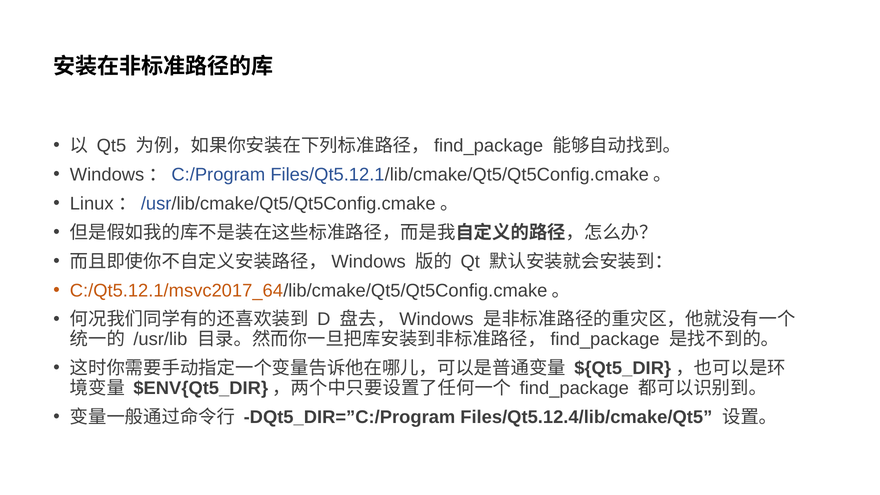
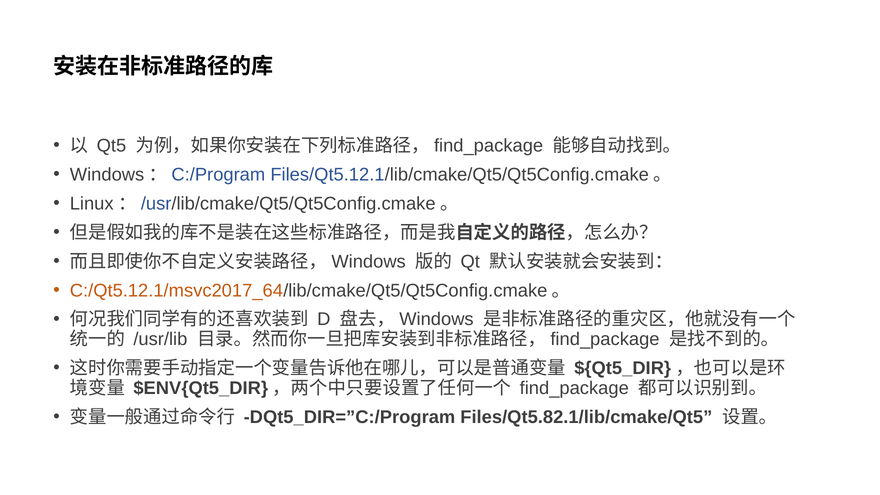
Files/Qt5.12.4/lib/cmake/Qt5: Files/Qt5.12.4/lib/cmake/Qt5 -> Files/Qt5.82.1/lib/cmake/Qt5 (586, 417)
